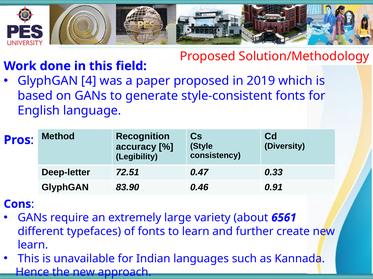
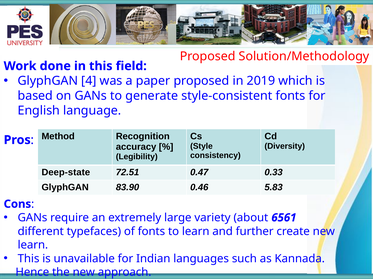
Deep-letter: Deep-letter -> Deep-state (66, 173)
0.91: 0.91 -> 5.83 (274, 188)
